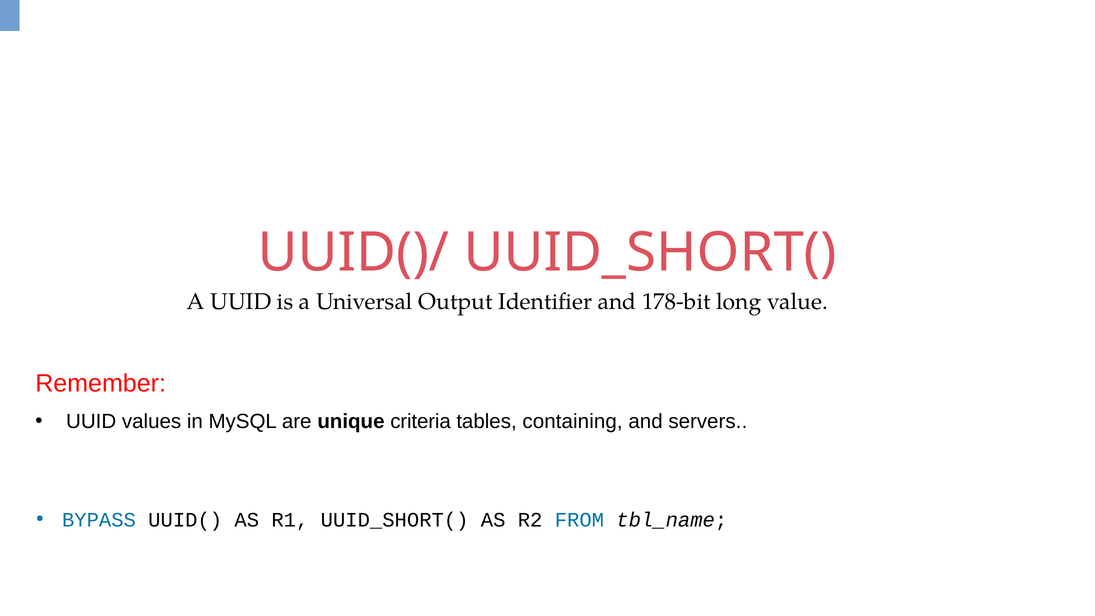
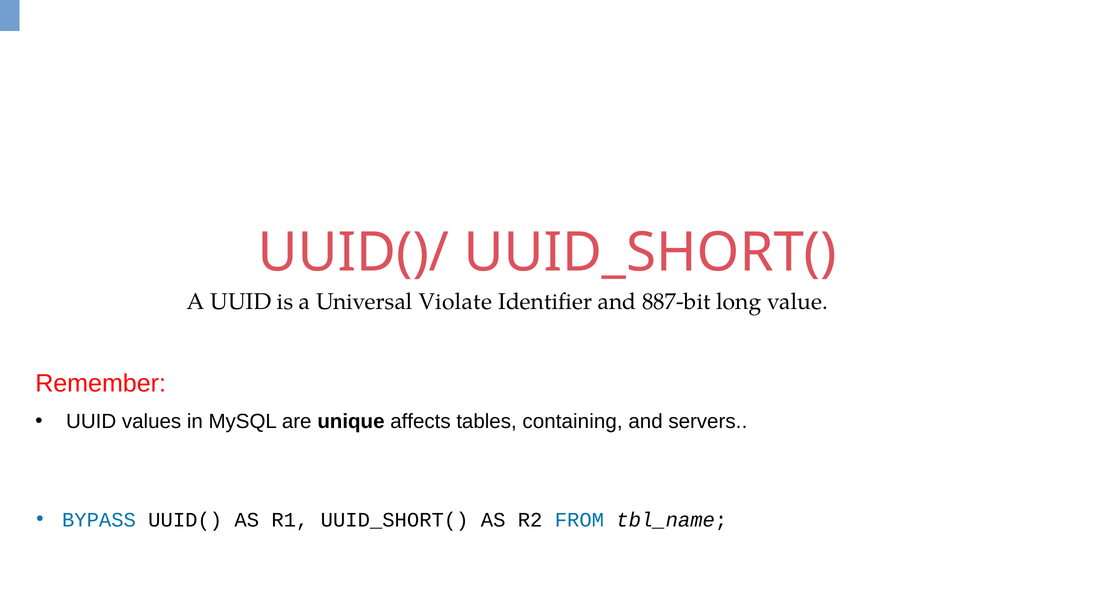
Output: Output -> Violate (455, 302)
178-bit: 178-bit -> 887-bit (676, 302)
criteria: criteria -> affects (420, 421)
